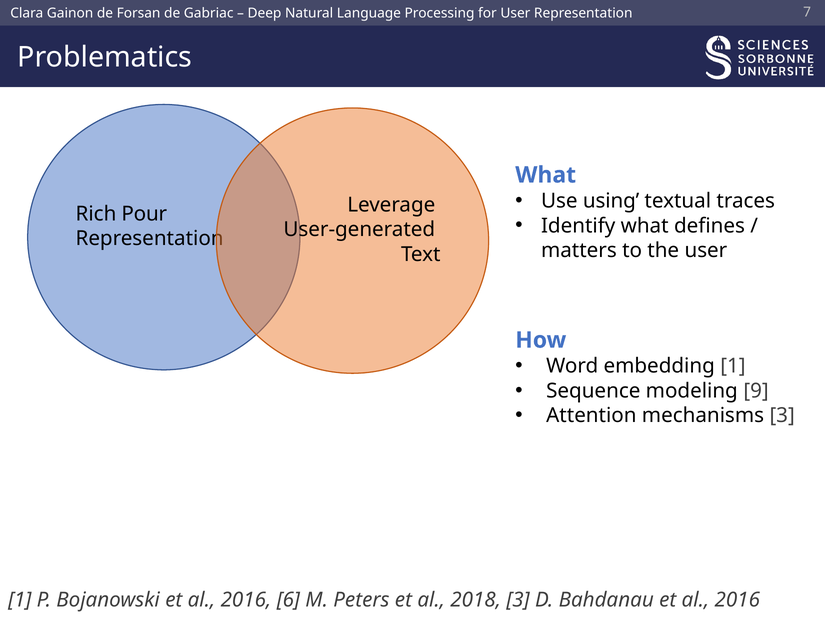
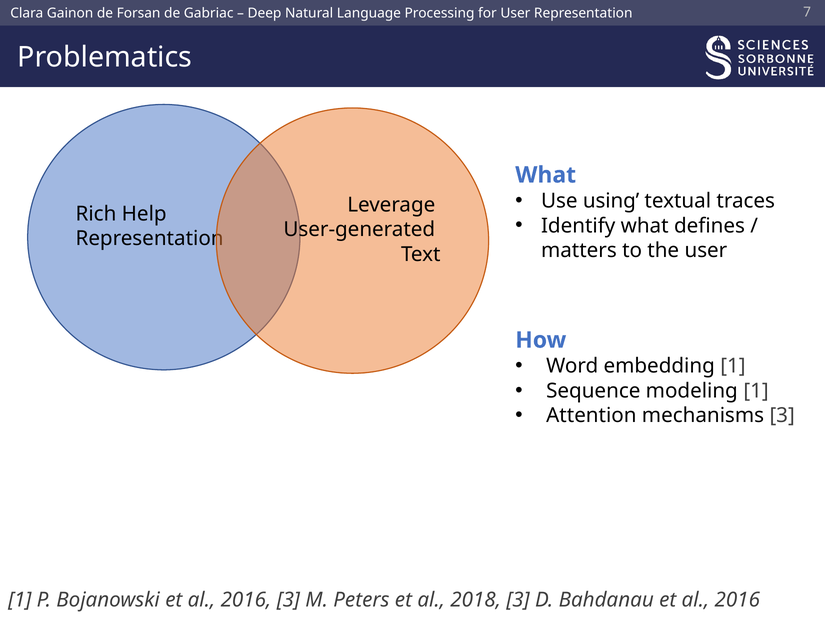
Pour: Pour -> Help (144, 214)
modeling 9: 9 -> 1 (756, 391)
2016 6: 6 -> 3 (288, 600)
